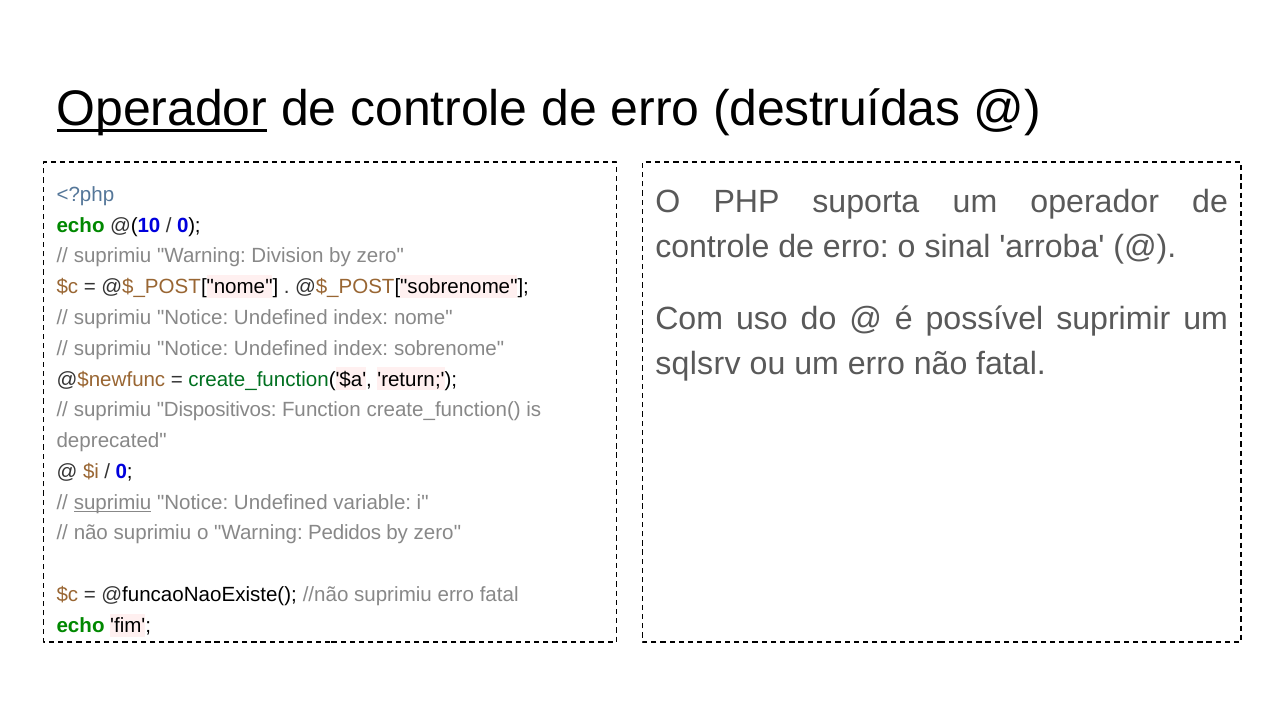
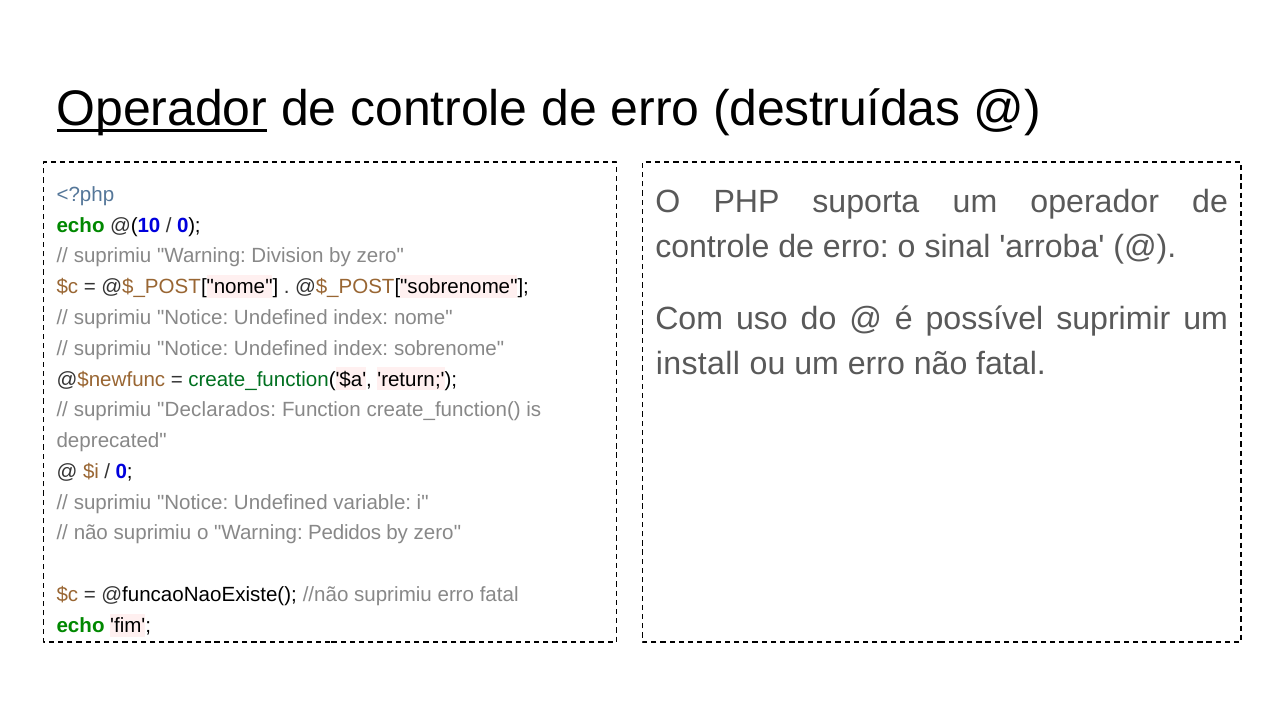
sqlsrv: sqlsrv -> install (698, 364)
Dispositivos: Dispositivos -> Declarados (217, 410)
suprimiu underline: present -> none (113, 502)
